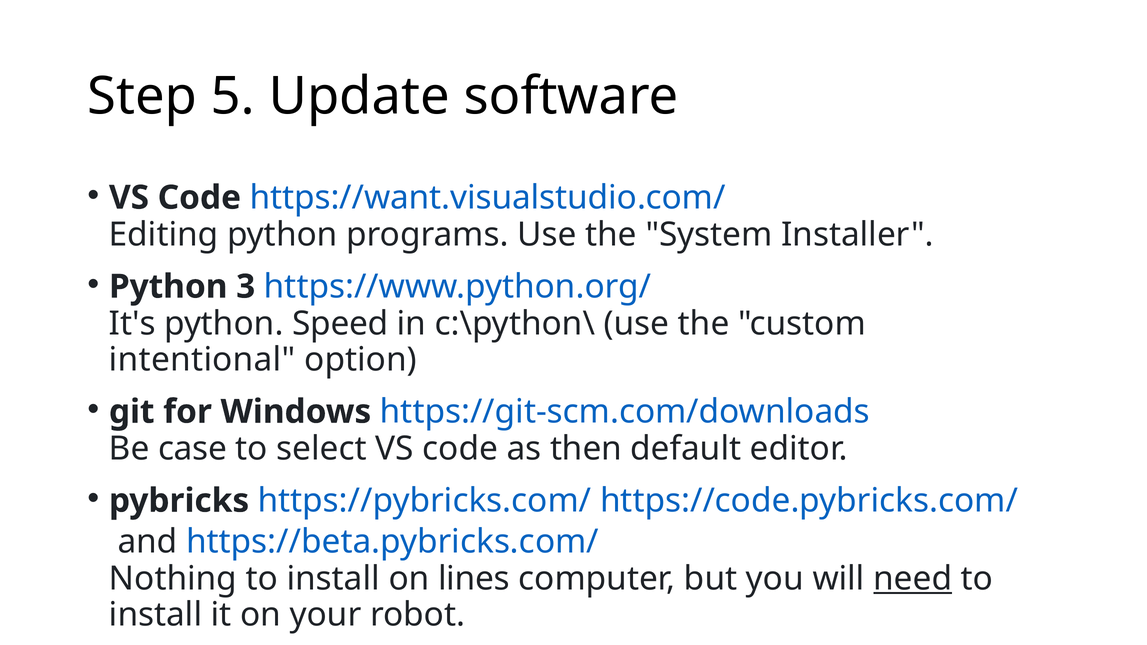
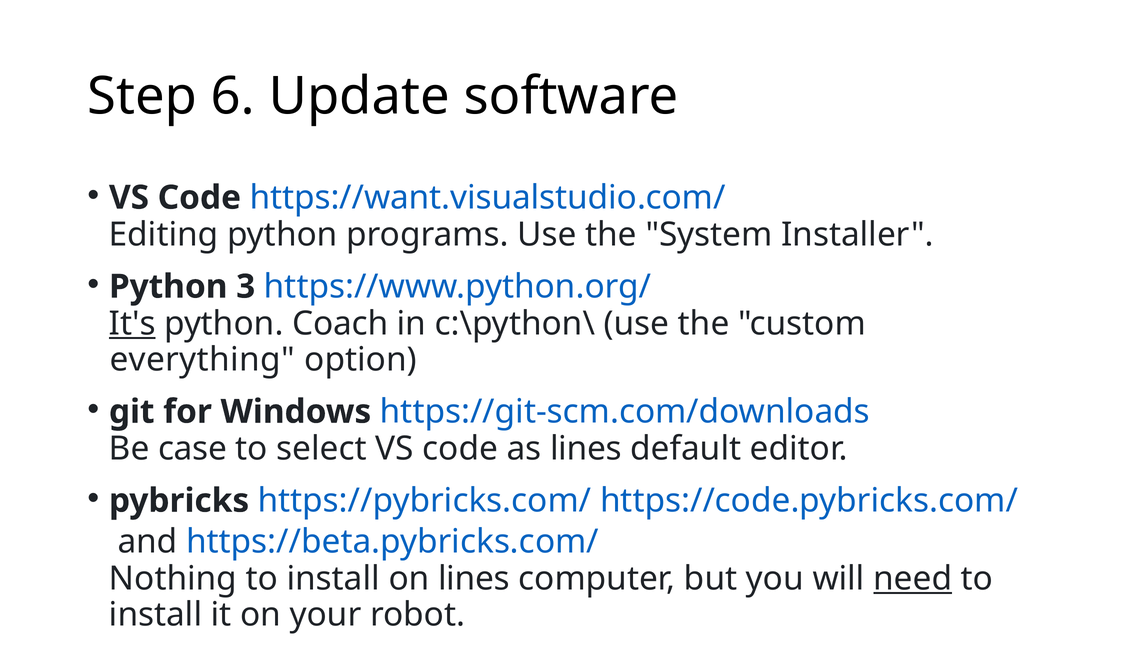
5: 5 -> 6 (233, 96)
It's underline: none -> present (132, 324)
Speed: Speed -> Coach (340, 324)
intentional: intentional -> everything (202, 360)
as then: then -> lines (586, 449)
